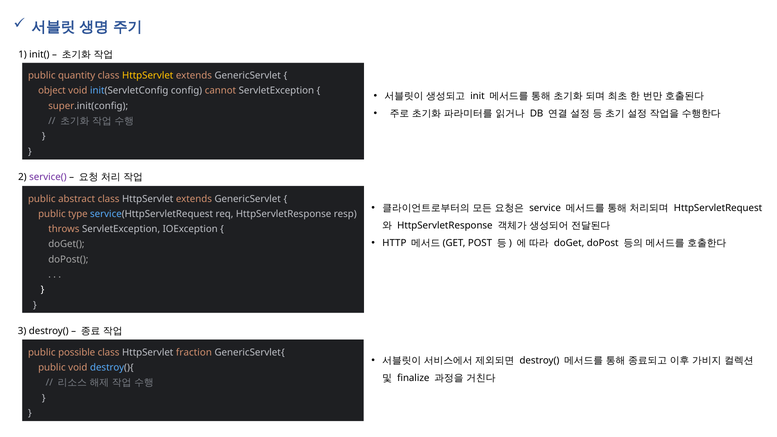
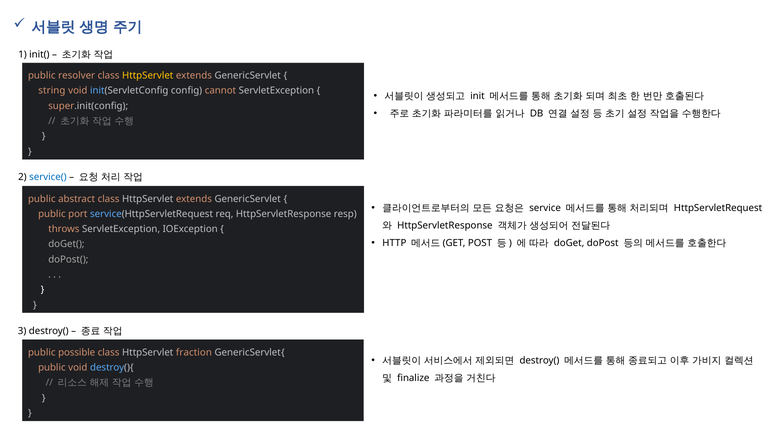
quantity: quantity -> resolver (77, 76)
object: object -> string (52, 91)
service( colour: purple -> blue (48, 177)
type: type -> port (78, 214)
